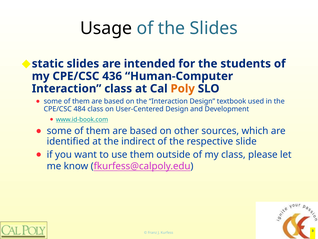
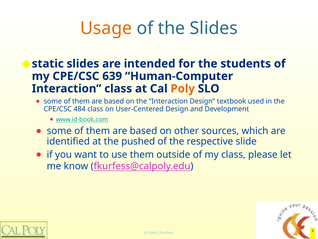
Usage colour: black -> orange (106, 28)
436: 436 -> 639 (112, 76)
indirect: indirect -> pushed (138, 141)
